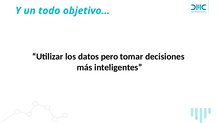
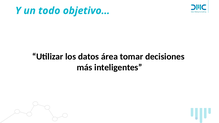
pero: pero -> área (109, 57)
